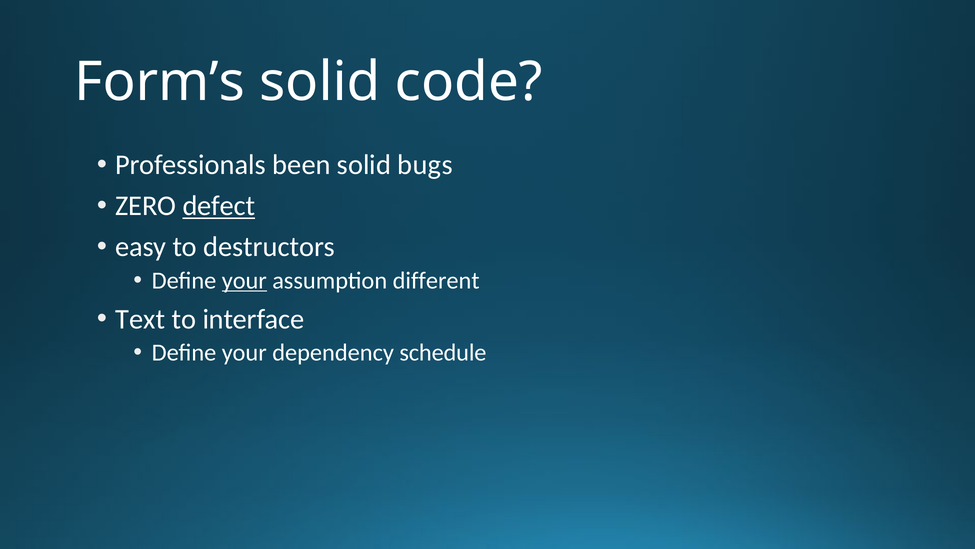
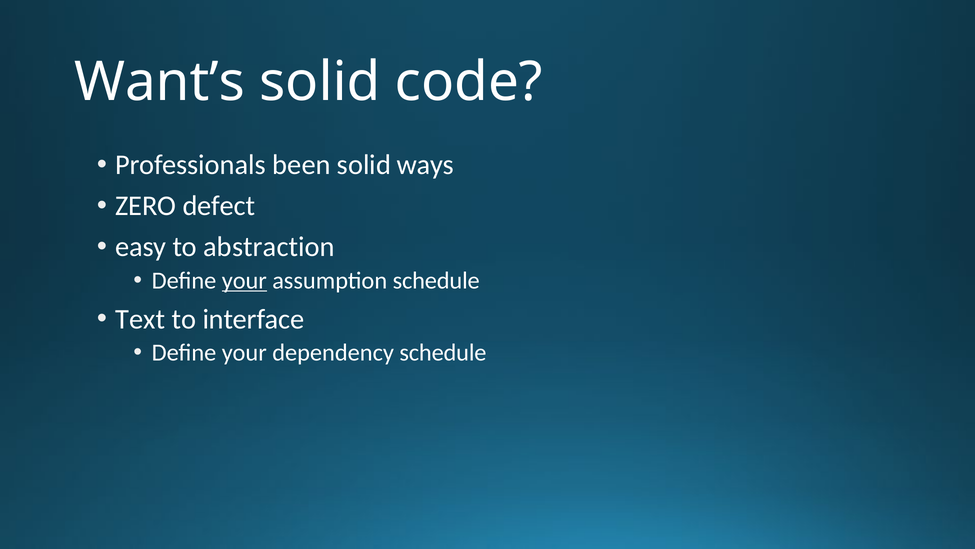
Form’s: Form’s -> Want’s (160, 82)
bugs: bugs -> ways (425, 165)
defect underline: present -> none (219, 206)
destructors: destructors -> abstraction (269, 247)
assumption different: different -> schedule (436, 280)
